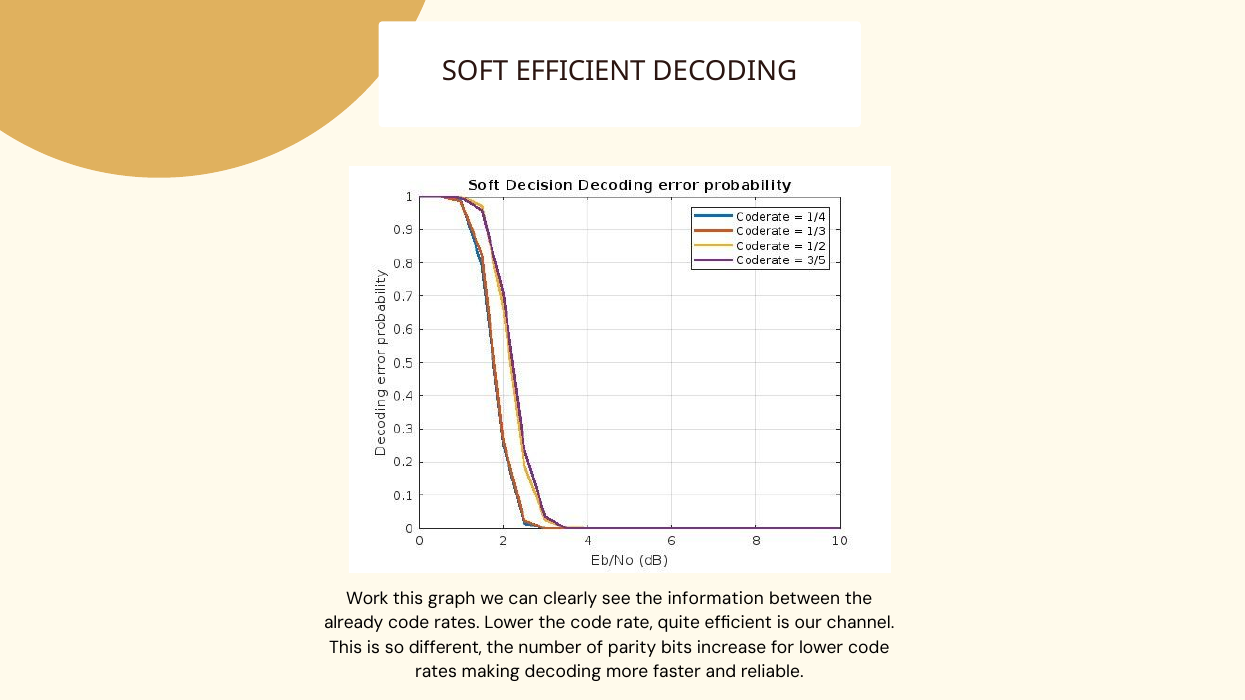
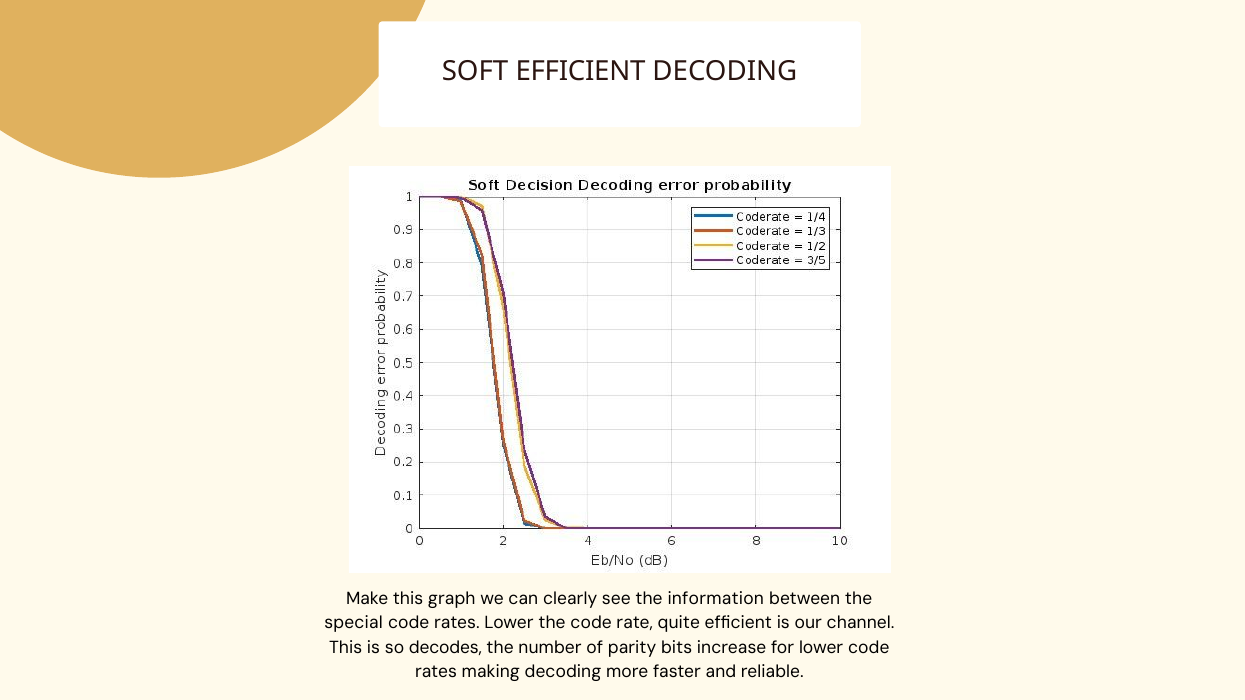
Work: Work -> Make (367, 599)
already: already -> special (354, 623)
different: different -> decodes (445, 648)
